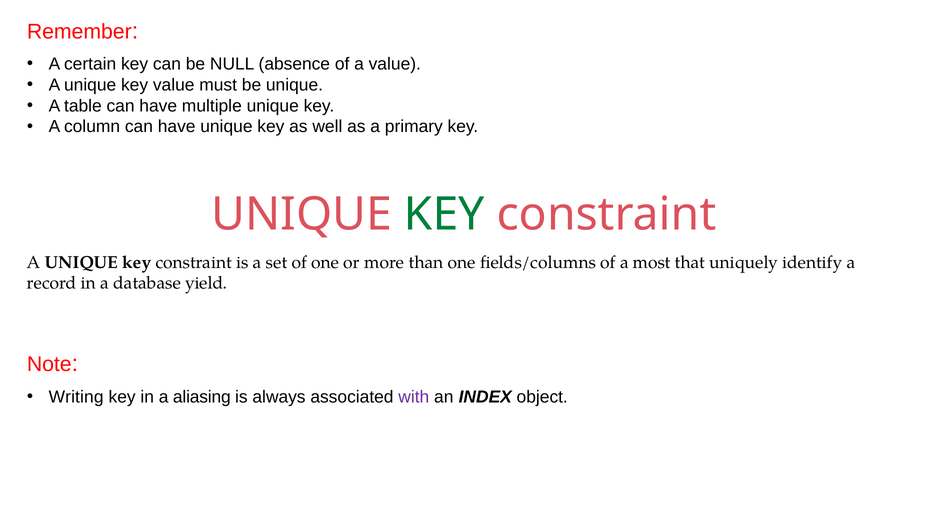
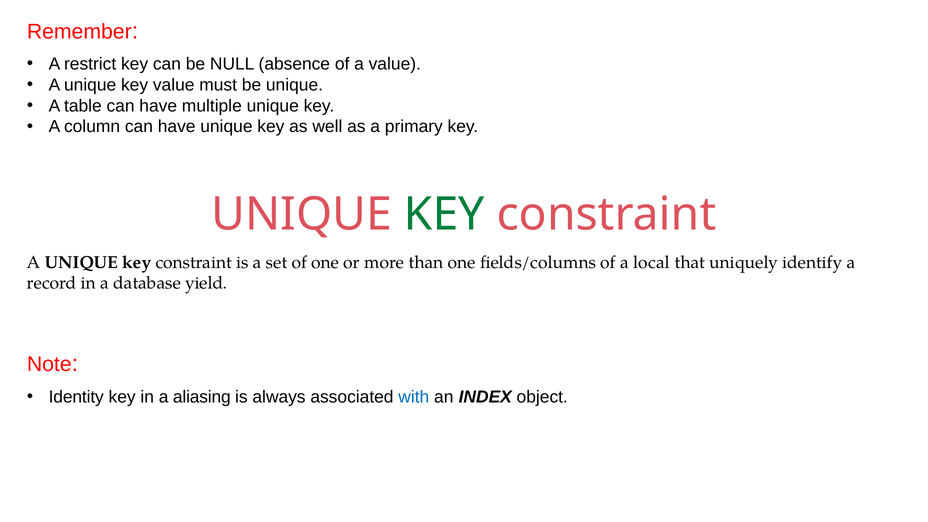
certain: certain -> restrict (90, 64)
most: most -> local (652, 262)
Writing: Writing -> Identity (76, 397)
with colour: purple -> blue (414, 397)
